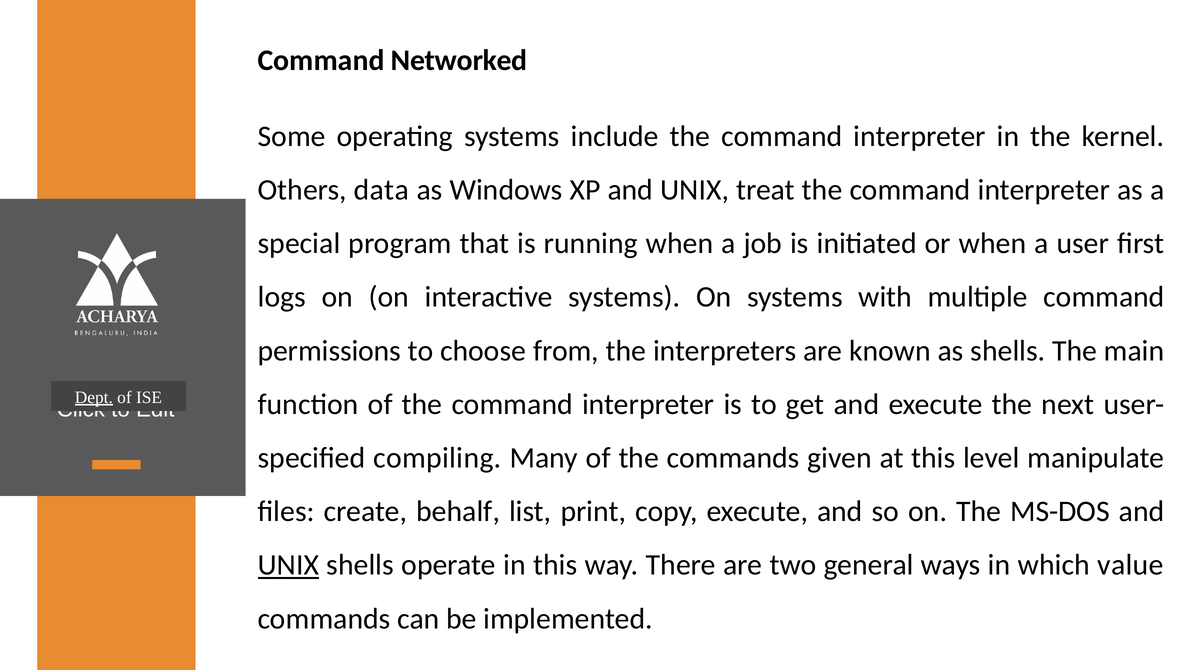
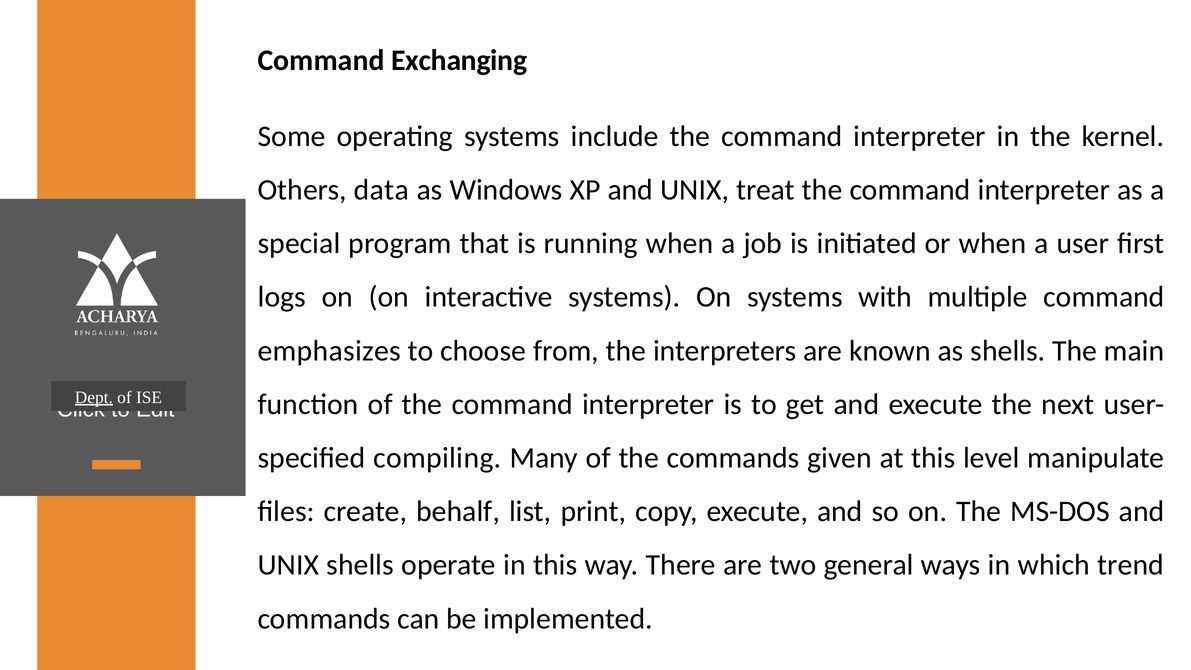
Networked: Networked -> Exchanging (459, 60)
permissions: permissions -> emphasizes (329, 351)
UNIX underline: present -> none (288, 565)
value: value -> trend (1131, 565)
